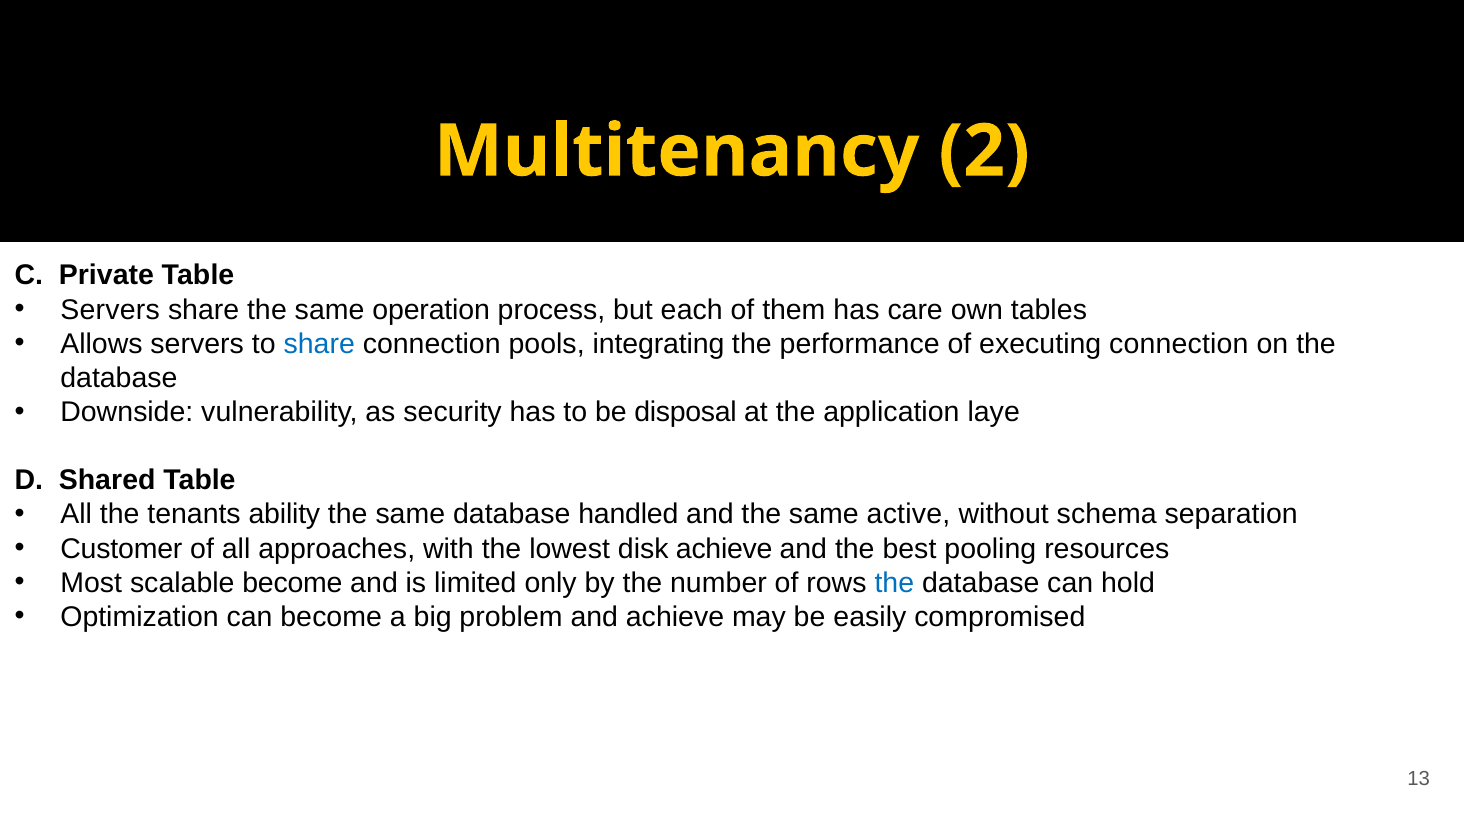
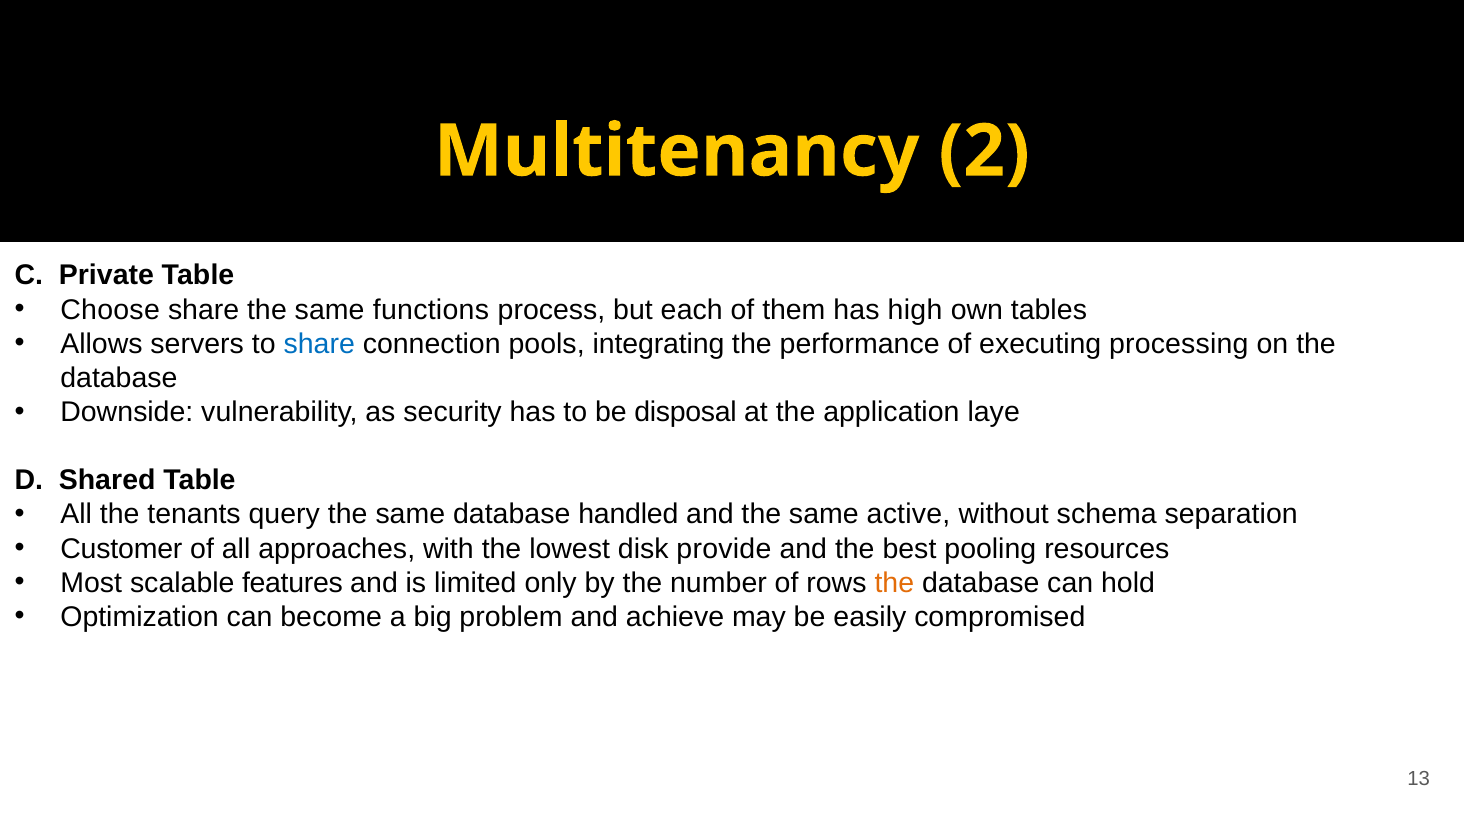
Servers: Servers -> Choose (110, 310)
operation: operation -> functions (431, 310)
care: care -> high (915, 310)
executing connection: connection -> processing (1179, 344)
ability: ability -> query (284, 515)
disk achieve: achieve -> provide (724, 549)
scalable become: become -> features (292, 583)
the colour: blue -> orange (894, 583)
